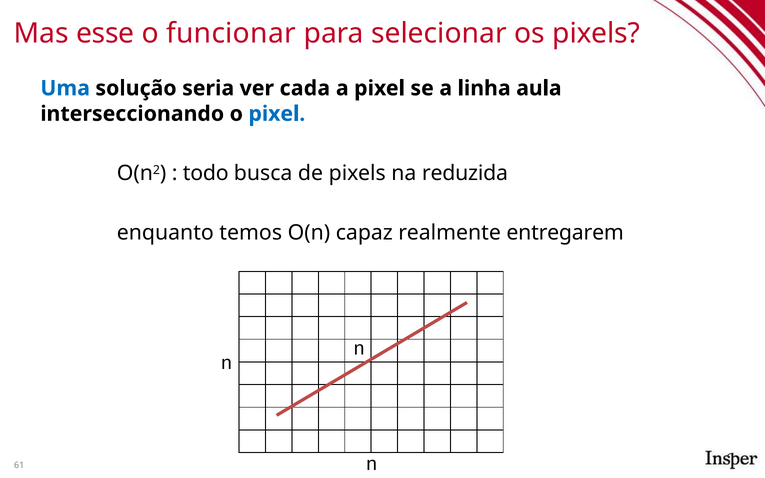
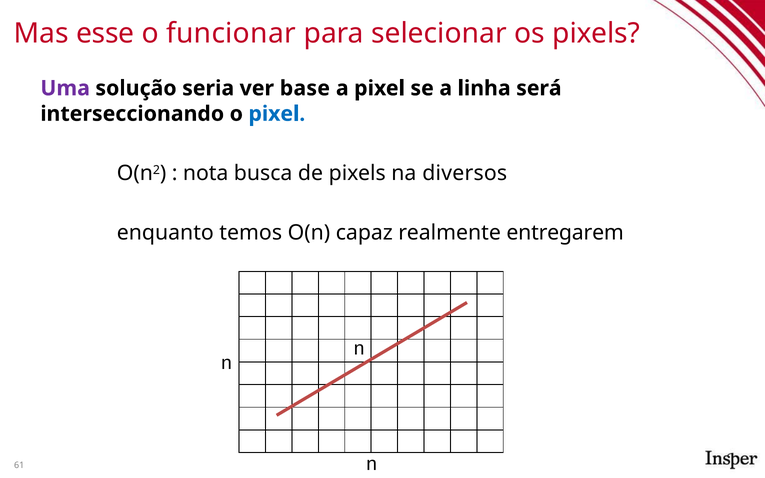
Uma colour: blue -> purple (65, 88)
cada: cada -> base (305, 88)
aula: aula -> será (539, 88)
todo: todo -> nota (206, 173)
reduzida: reduzida -> diversos (465, 173)
